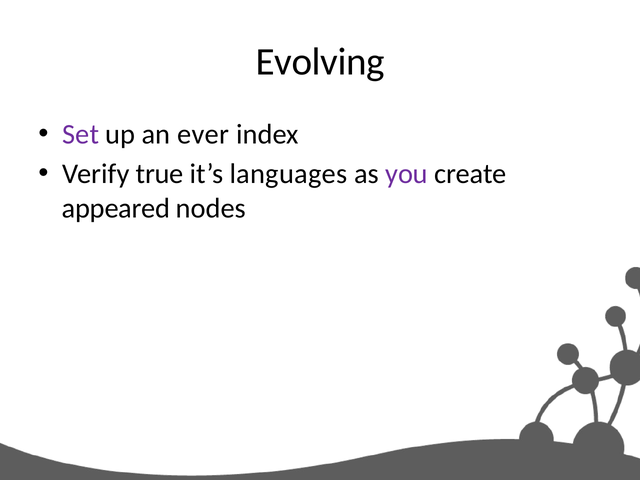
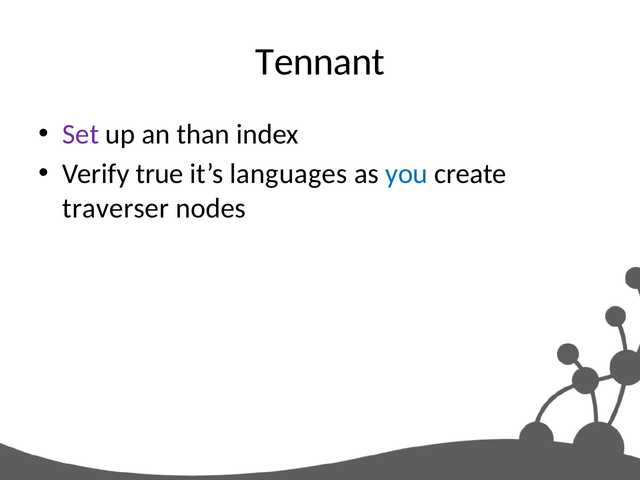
Evolving: Evolving -> Tennant (320, 62)
ever: ever -> than (203, 134)
you colour: purple -> blue (407, 174)
appeared: appeared -> traverser (116, 208)
